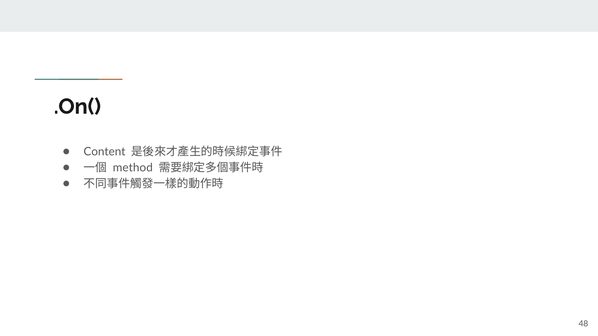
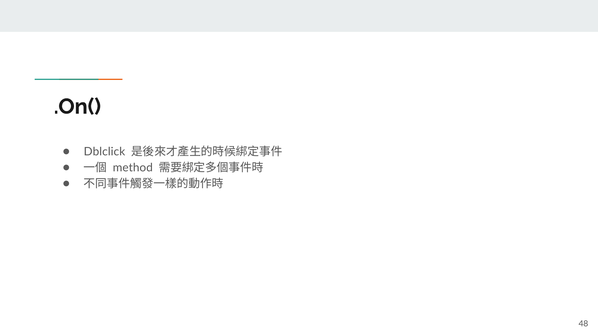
Content: Content -> Dblclick (104, 152)
